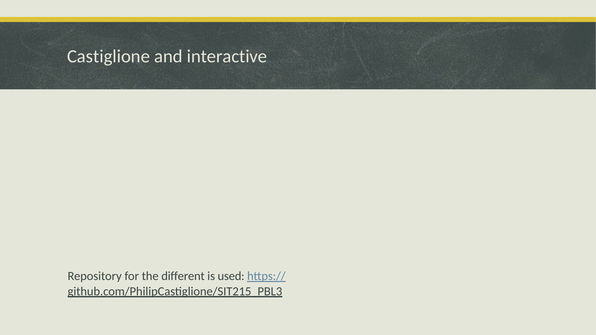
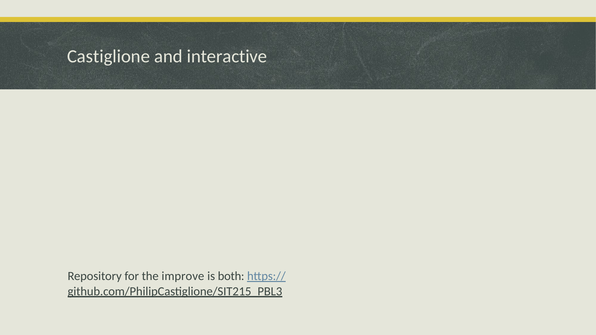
different: different -> improve (183, 276)
used: used -> both (231, 276)
